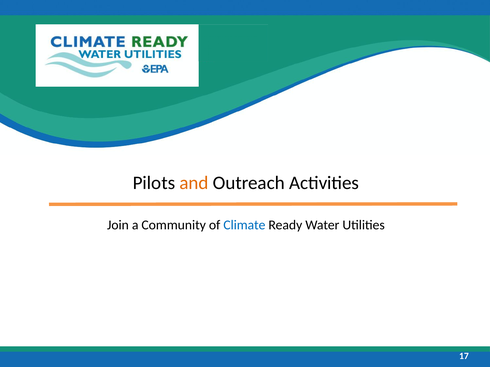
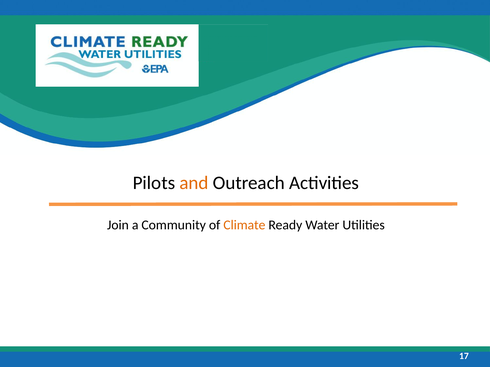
Climate colour: blue -> orange (244, 225)
